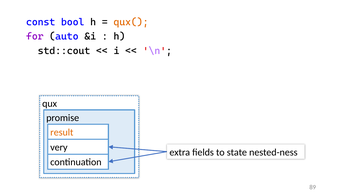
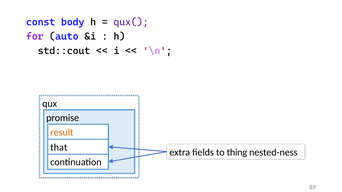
bool: bool -> body (73, 22)
qux( colour: orange -> purple (131, 22)
very: very -> that (59, 148)
state: state -> thing (237, 153)
